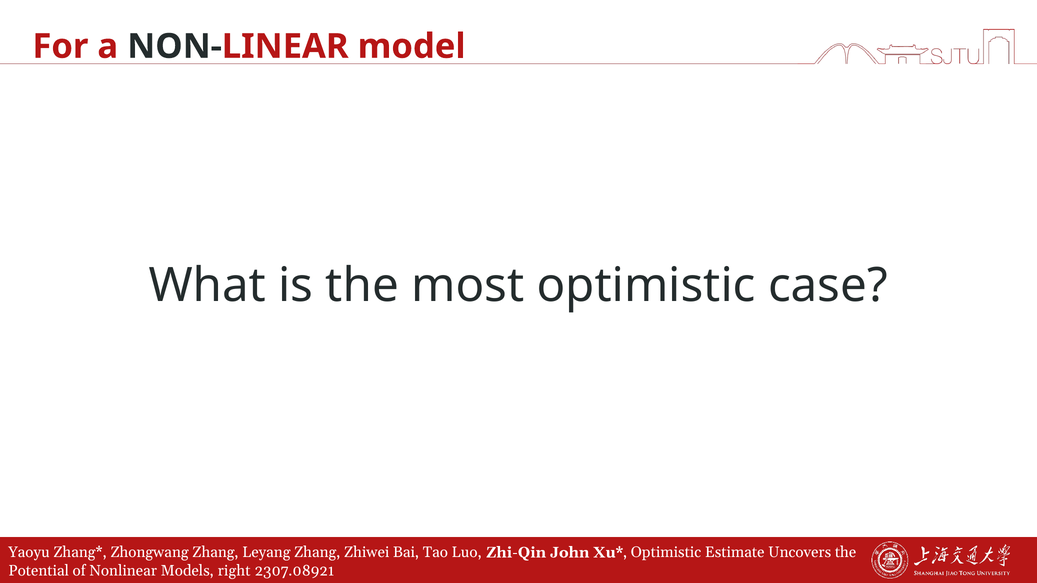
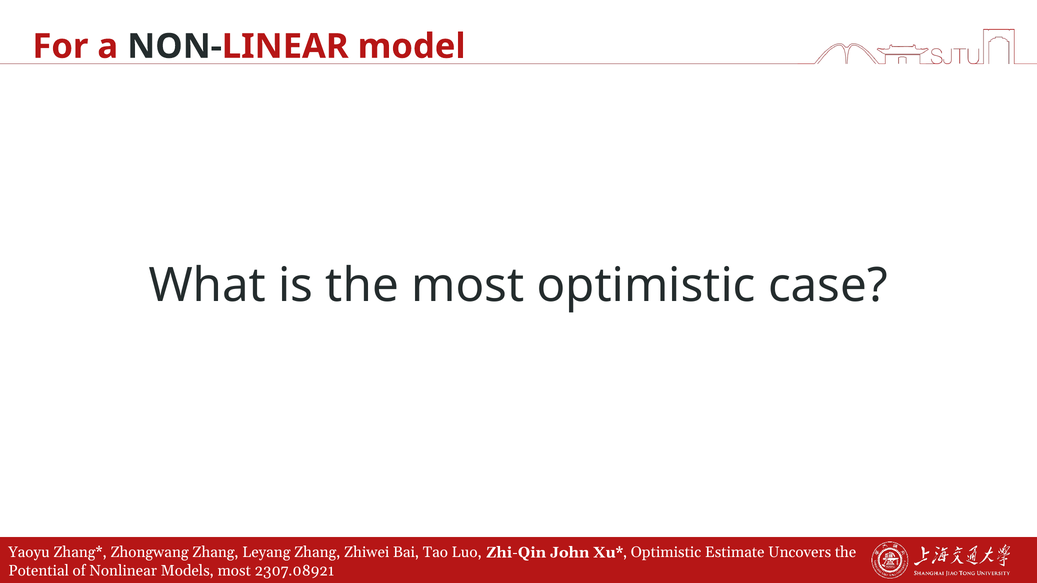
Models right: right -> most (234, 571)
